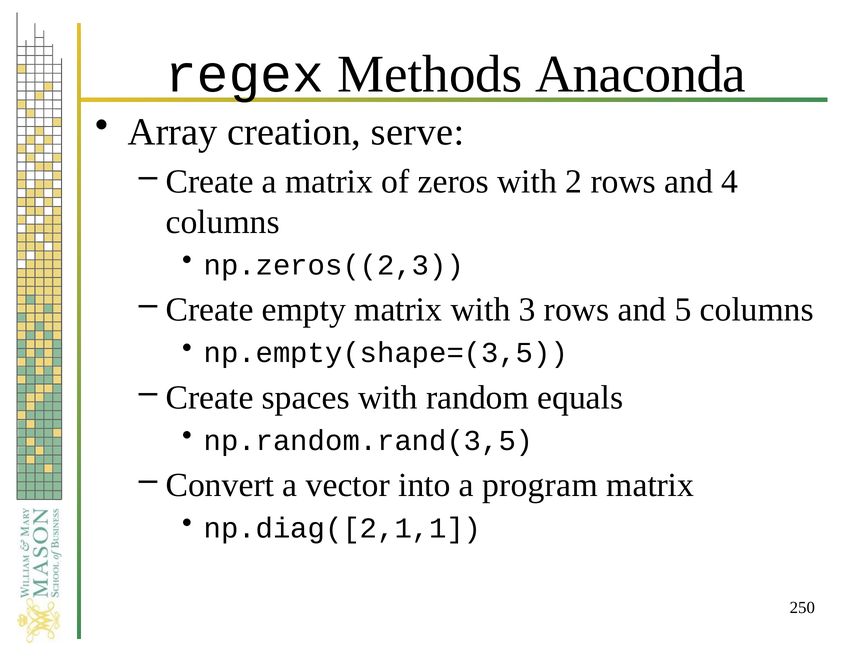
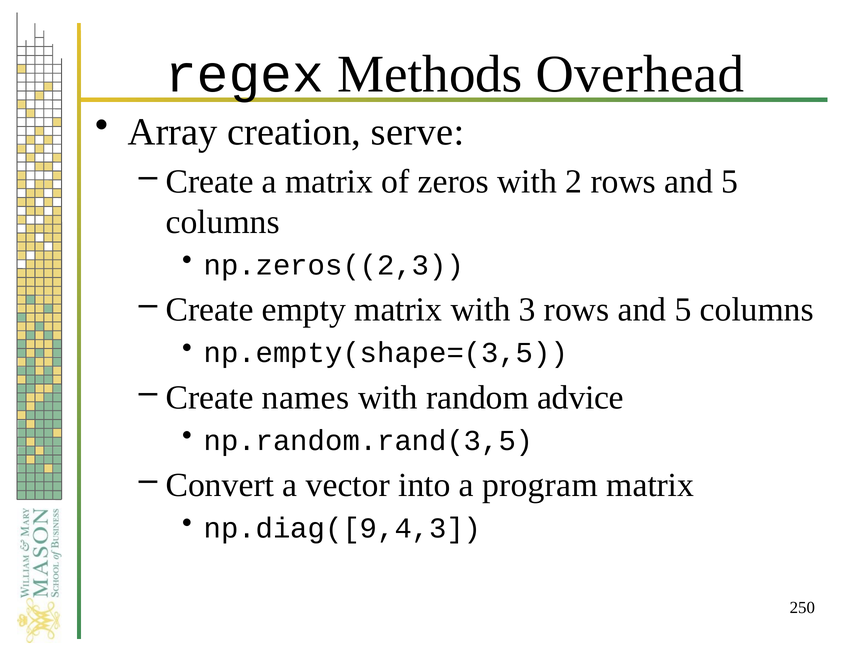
Anaconda: Anaconda -> Overhead (640, 75)
2 rows and 4: 4 -> 5 (730, 182)
spaces: spaces -> names (306, 398)
equals: equals -> advice (580, 398)
np.diag([2,1,1: np.diag([2,1,1 -> np.diag([9,4,3 (343, 528)
